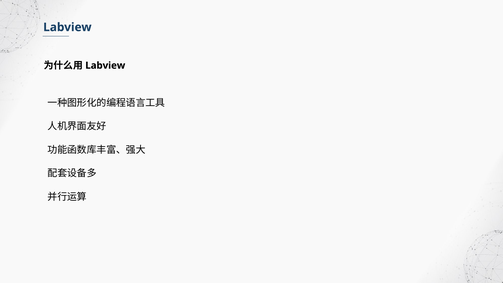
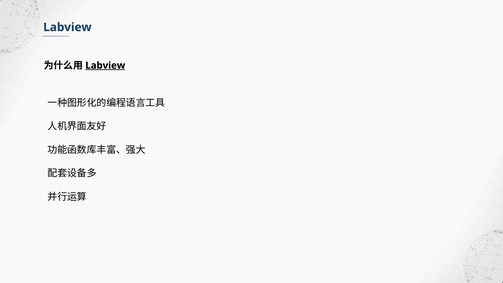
Labview underline: none -> present (105, 65)
